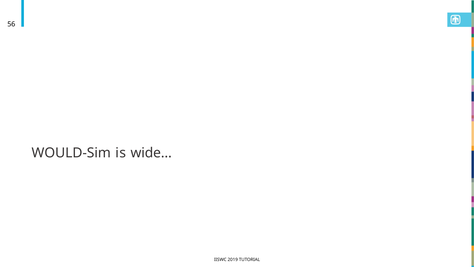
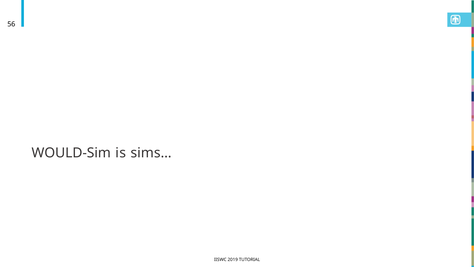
wide…: wide… -> sims… (151, 153)
